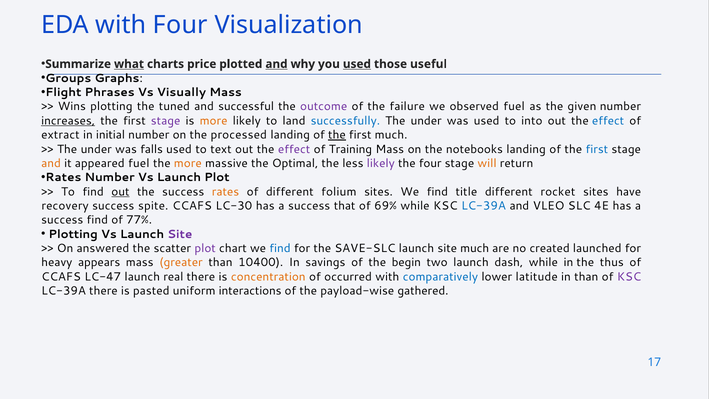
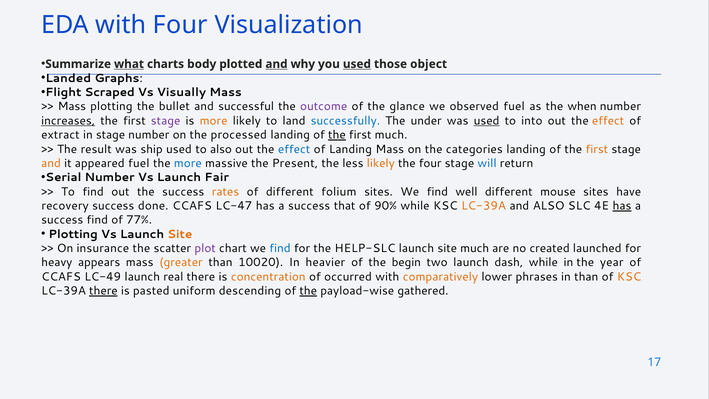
price: price -> body (202, 64)
useful: useful -> object (429, 64)
Groups: Groups -> Landed (68, 78)
Phrases: Phrases -> Scraped (110, 92)
Wins: Wins -> Mass (72, 107)
tuned: tuned -> bullet (174, 107)
failure: failure -> glance (407, 107)
given: given -> when (582, 107)
used underline: none -> present (487, 121)
effect colour: blue -> orange (608, 121)
in initial: initial -> stage (111, 135)
under: under -> result (96, 149)
falls: falls -> ship (152, 149)
to text: text -> also (221, 149)
effect colour: purple -> blue (294, 149)
of Training: Training -> Landing (350, 149)
notebooks: notebooks -> categories (474, 149)
first colour: blue -> orange (597, 149)
more colour: orange -> blue (188, 163)
Optimal: Optimal -> Present (295, 163)
likely colour: purple -> orange (381, 163)
will colour: orange -> blue (487, 163)
Rates: Rates -> Serial (63, 177)
Launch Plot: Plot -> Fair (217, 177)
out underline: present -> none (120, 192)
title: title -> well (467, 192)
rocket: rocket -> mouse (558, 192)
spite: spite -> done (153, 206)
LC-30: LC-30 -> LC-47 (234, 206)
69%: 69% -> 90% (386, 206)
LC-39A colour: blue -> orange (483, 206)
and VLEO: VLEO -> ALSO (549, 206)
has underline: none -> present (622, 206)
Site colour: purple -> orange (180, 234)
answered: answered -> insurance (103, 248)
SAVE-SLC: SAVE-SLC -> HELP-SLC (365, 248)
10400: 10400 -> 10020 (261, 262)
savings: savings -> heavier (325, 262)
thus: thus -> year (612, 262)
LC-47: LC-47 -> LC-49 (103, 277)
comparatively colour: blue -> orange (440, 277)
latitude: latitude -> phrases (537, 277)
KSC colour: purple -> orange (629, 277)
there underline: none -> present (103, 291)
interactions: interactions -> descending (250, 291)
the underline: none -> present (308, 291)
